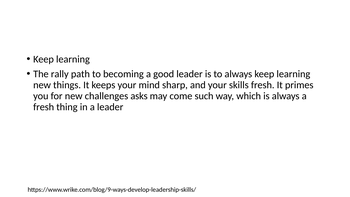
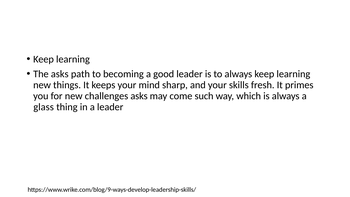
The rally: rally -> asks (60, 74)
fresh: fresh -> glass (44, 107)
